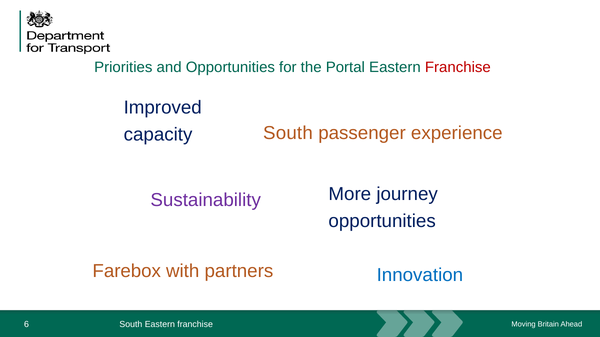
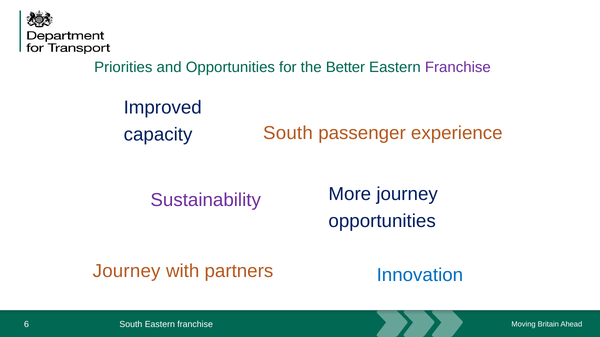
Portal: Portal -> Better (345, 67)
Franchise colour: red -> purple (458, 67)
Farebox: Farebox -> Journey (127, 271)
